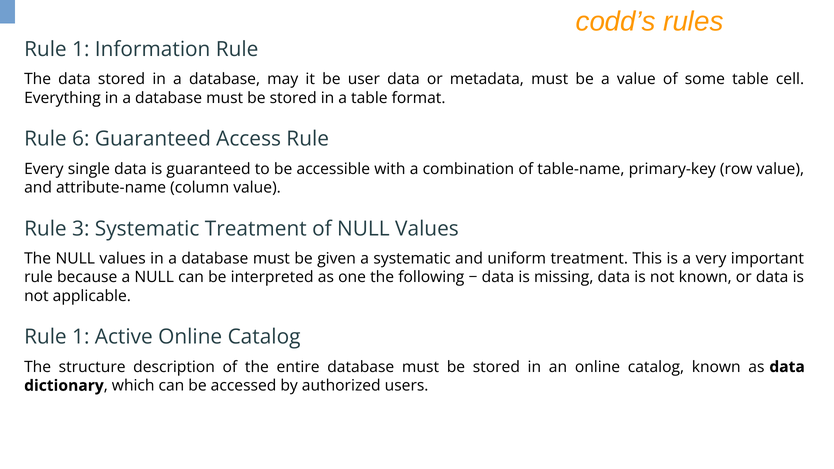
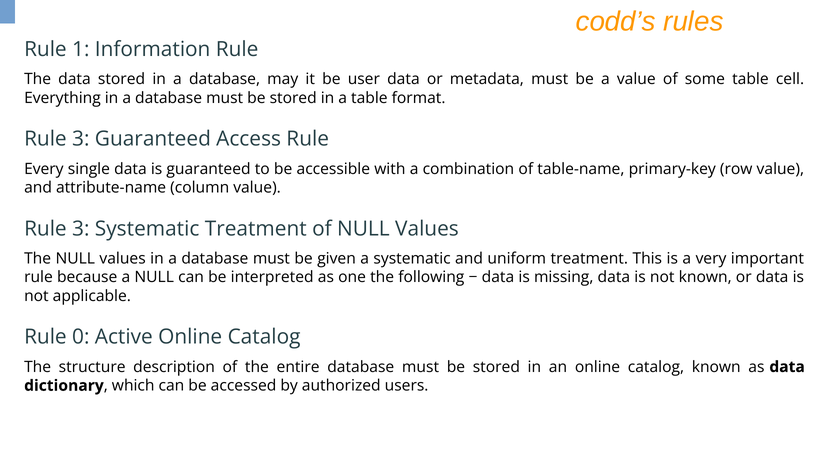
6: 6 -> 3 (81, 139)
1: 1 -> 0 (81, 337)
